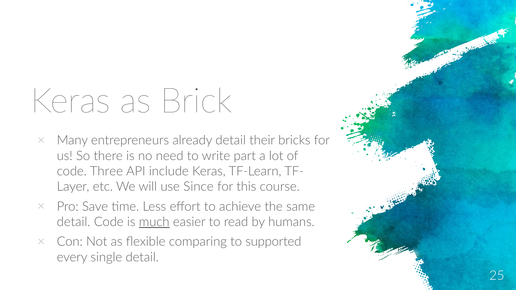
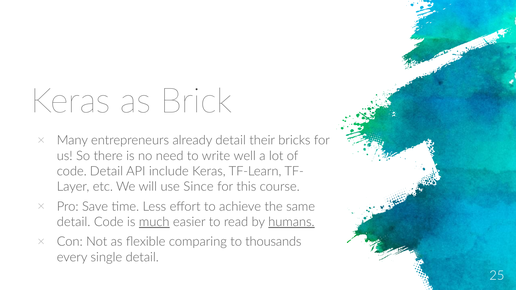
part: part -> well (245, 156)
code Three: Three -> Detail (106, 171)
humans underline: none -> present (291, 222)
supported: supported -> thousands (273, 242)
